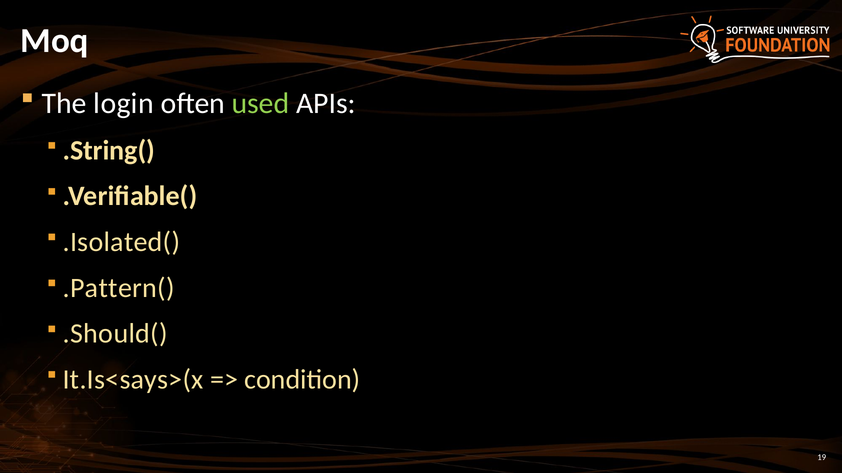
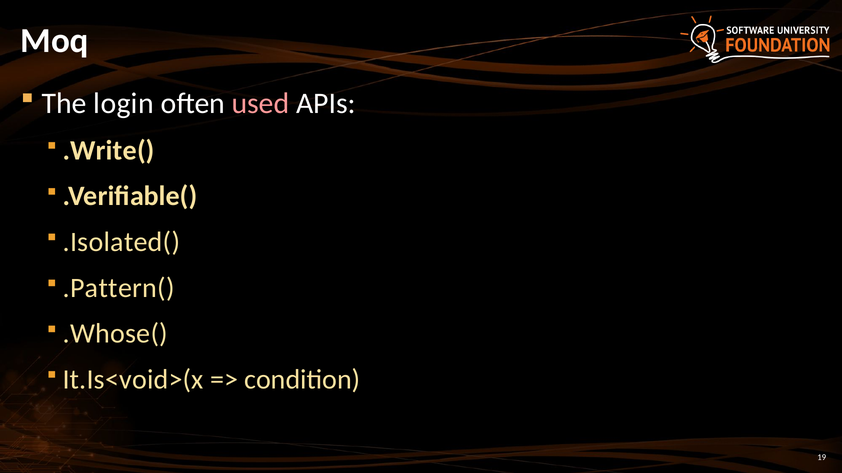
used colour: light green -> pink (261, 104)
.String(: .String( -> .Write( (109, 151)
.Should(: .Should( -> .Whose( (115, 334)
It.Is<says>(x: It.Is<says>(x -> It.Is<void>(x (133, 380)
